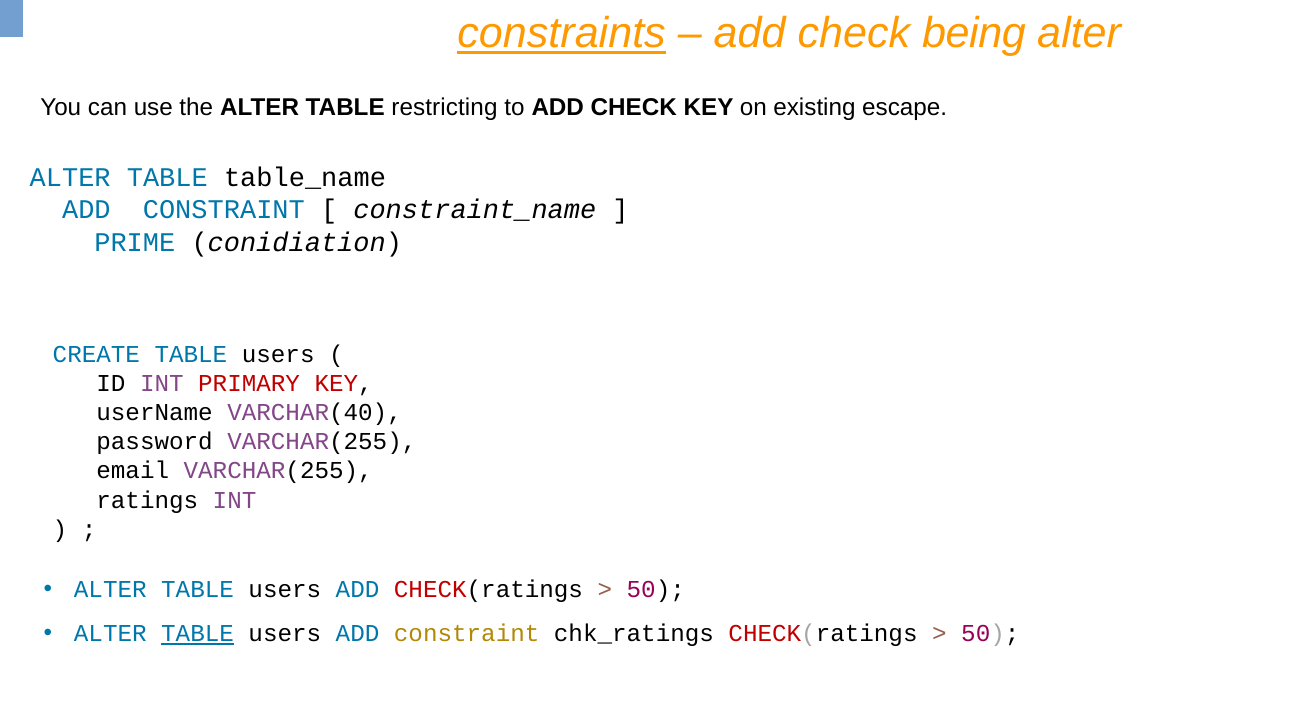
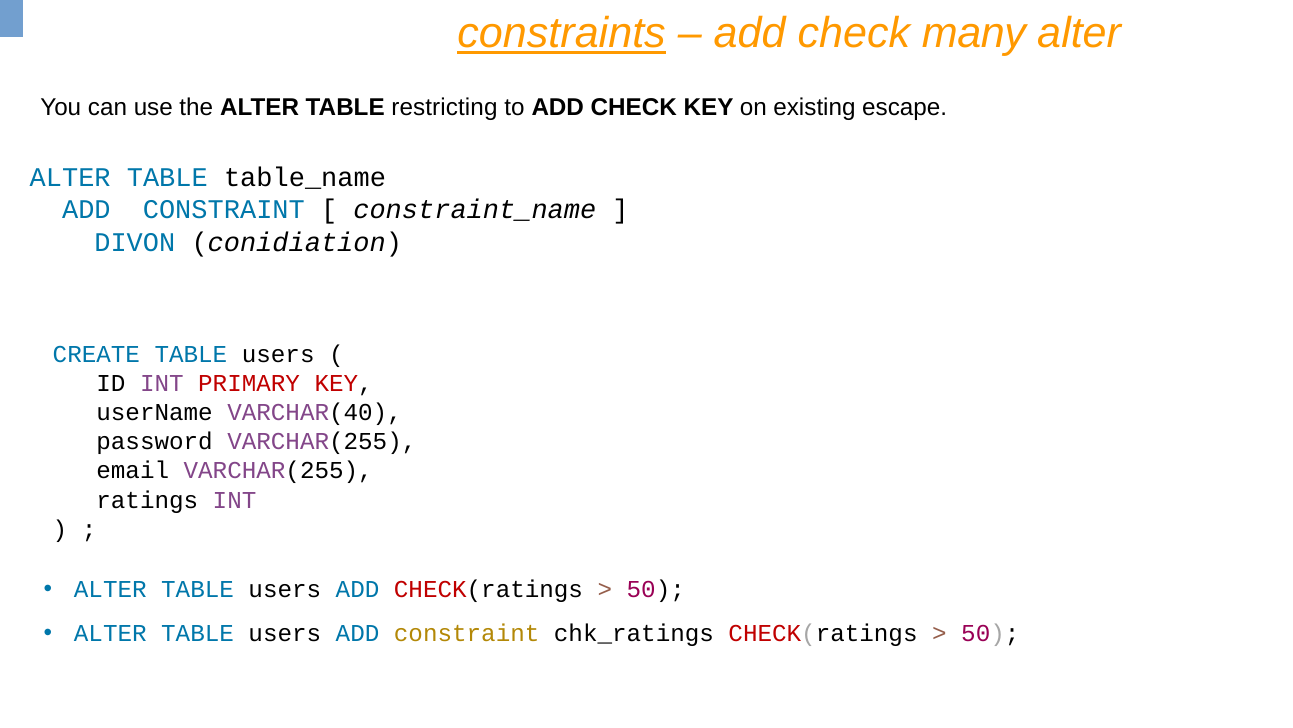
being: being -> many (974, 34)
PRIME: PRIME -> DIVON (135, 242)
TABLE underline: present -> none (198, 633)
